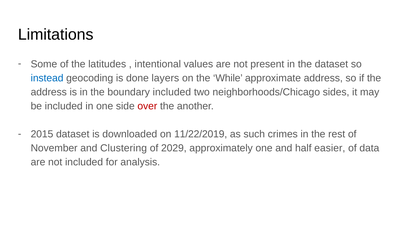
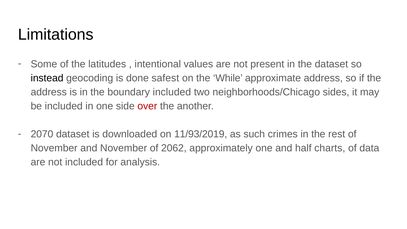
instead colour: blue -> black (47, 78)
layers: layers -> safest (165, 78)
2015: 2015 -> 2070 (42, 134)
11/22/2019: 11/22/2019 -> 11/93/2019 (201, 134)
and Clustering: Clustering -> November (124, 148)
2029: 2029 -> 2062 (174, 148)
easier: easier -> charts (330, 148)
